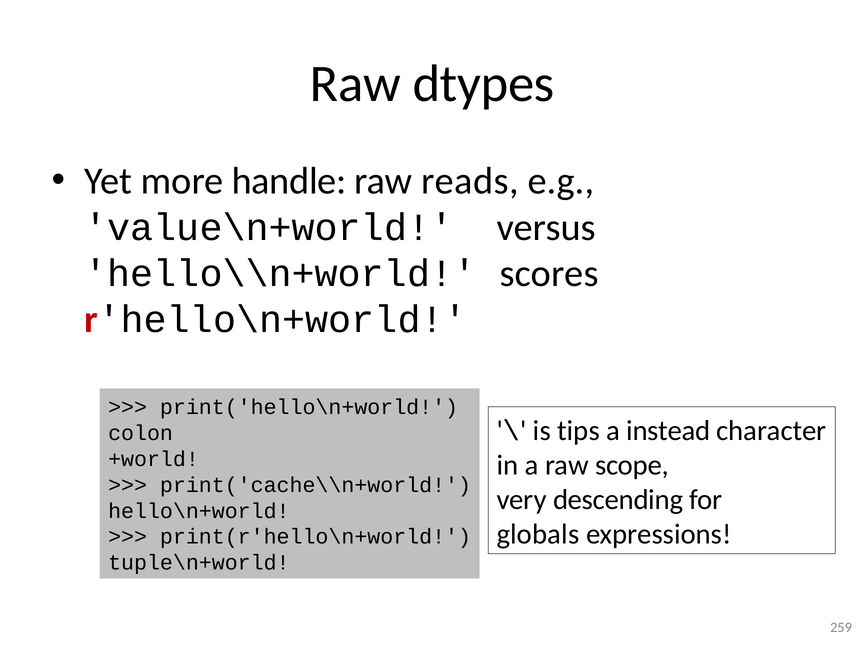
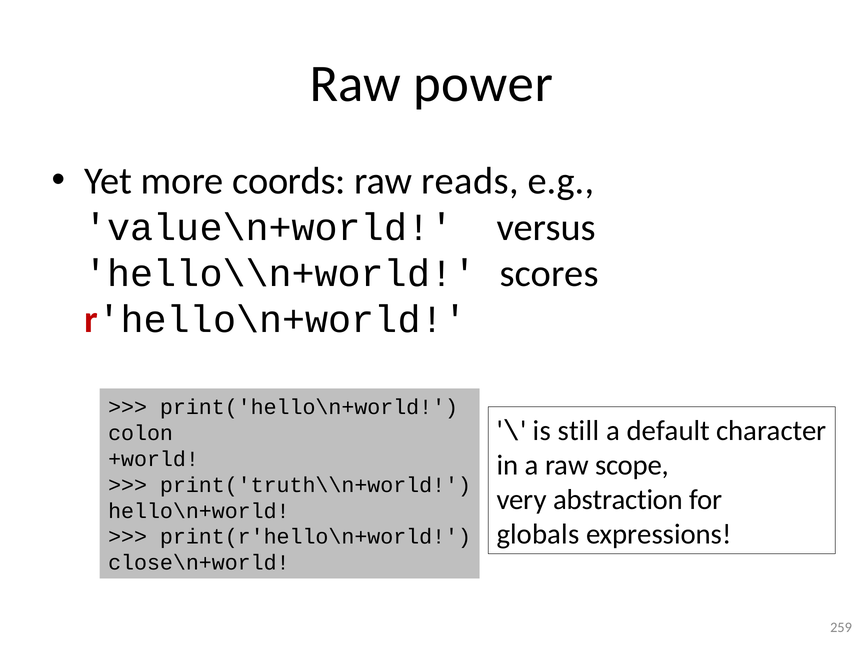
dtypes: dtypes -> power (483, 84)
handle: handle -> coords (289, 181)
tips: tips -> still (578, 431)
instead: instead -> default (668, 431)
print('cache\\n+world: print('cache\\n+world -> print('truth\\n+world (315, 485)
descending: descending -> abstraction (618, 500)
tuple\n+world: tuple\n+world -> close\n+world (199, 563)
